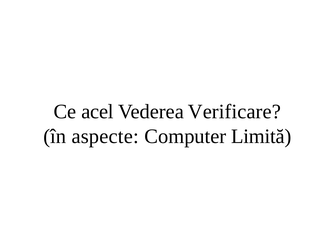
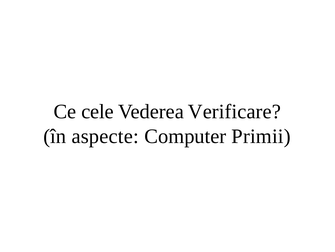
acel: acel -> cele (97, 111)
Limită: Limită -> Primii (261, 136)
